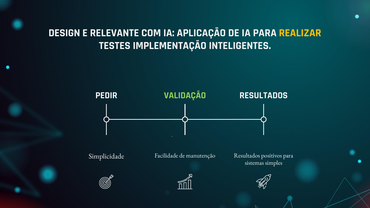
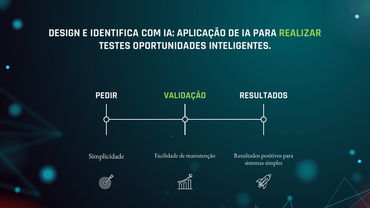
RELEVANTE: RELEVANTE -> IDENTIFICA (114, 33)
REALIZAR colour: yellow -> light green (300, 33)
IMPLEMENTAÇÃO: IMPLEMENTAÇÃO -> OPORTUNIDADES (170, 46)
